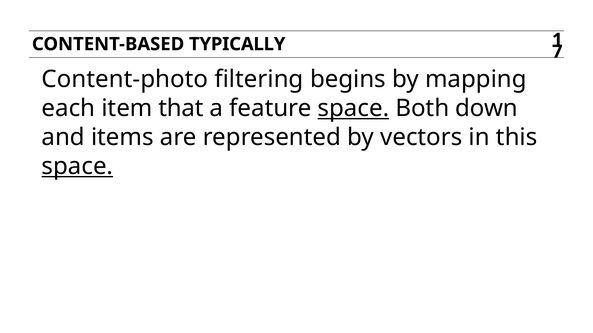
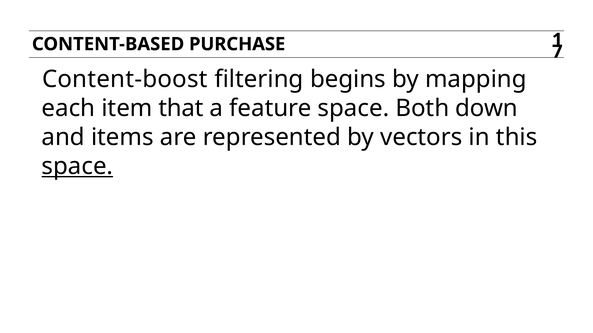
TYPICALLY: TYPICALLY -> PURCHASE (237, 44)
Content-photo: Content-photo -> Content-boost (125, 79)
space underline: present -> none (353, 108)
